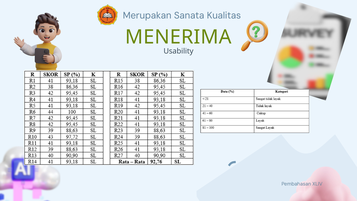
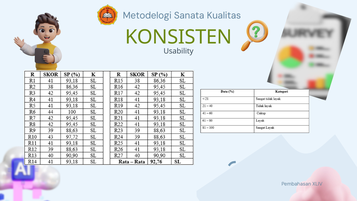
Merupakan: Merupakan -> Metodelogi (147, 16)
MENERIMA: MENERIMA -> KONSISTEN (179, 37)
